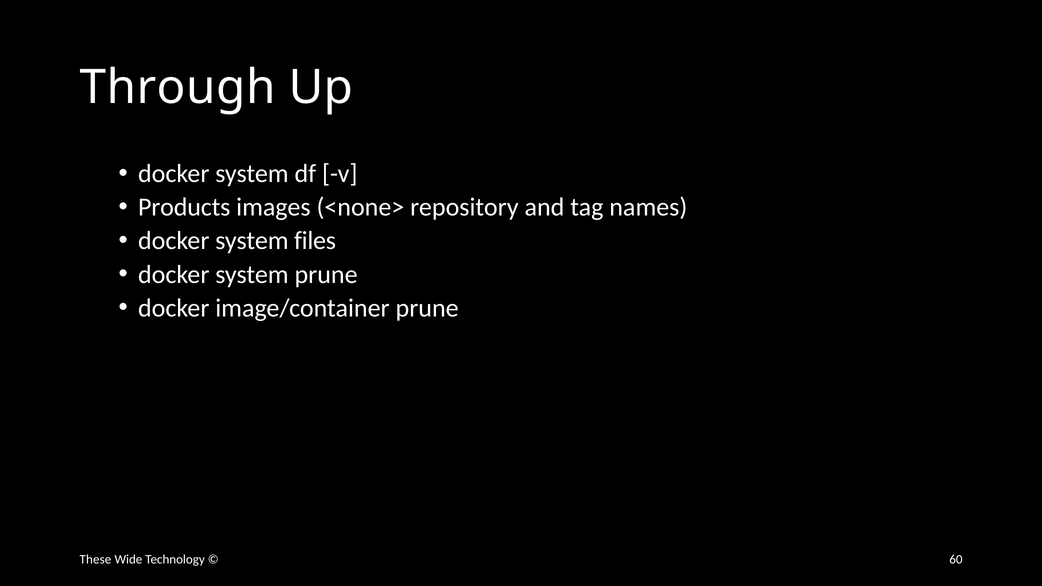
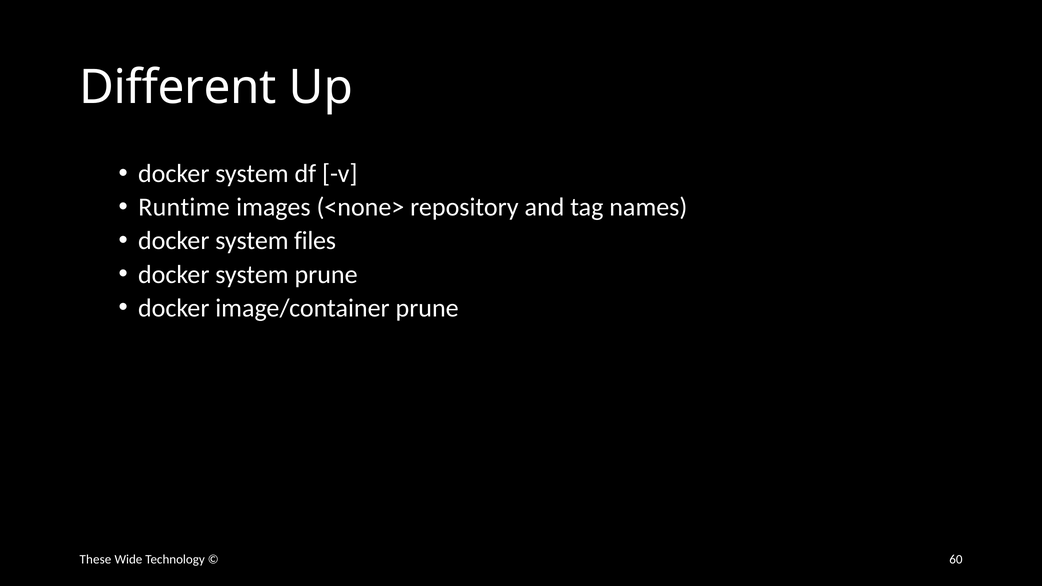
Through: Through -> Different (178, 88)
Products: Products -> Runtime (184, 207)
